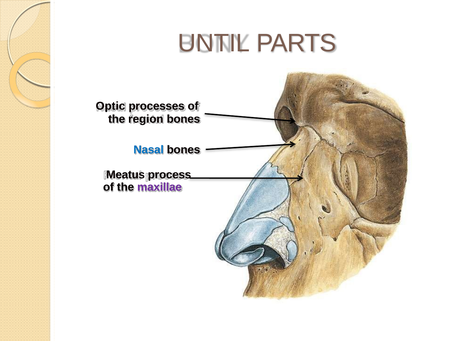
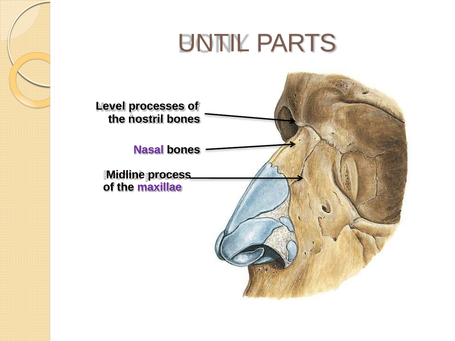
Optic: Optic -> Level (110, 106)
region: region -> nostril (146, 119)
Nasal colour: blue -> purple (149, 150)
Meatus: Meatus -> Midline (126, 175)
